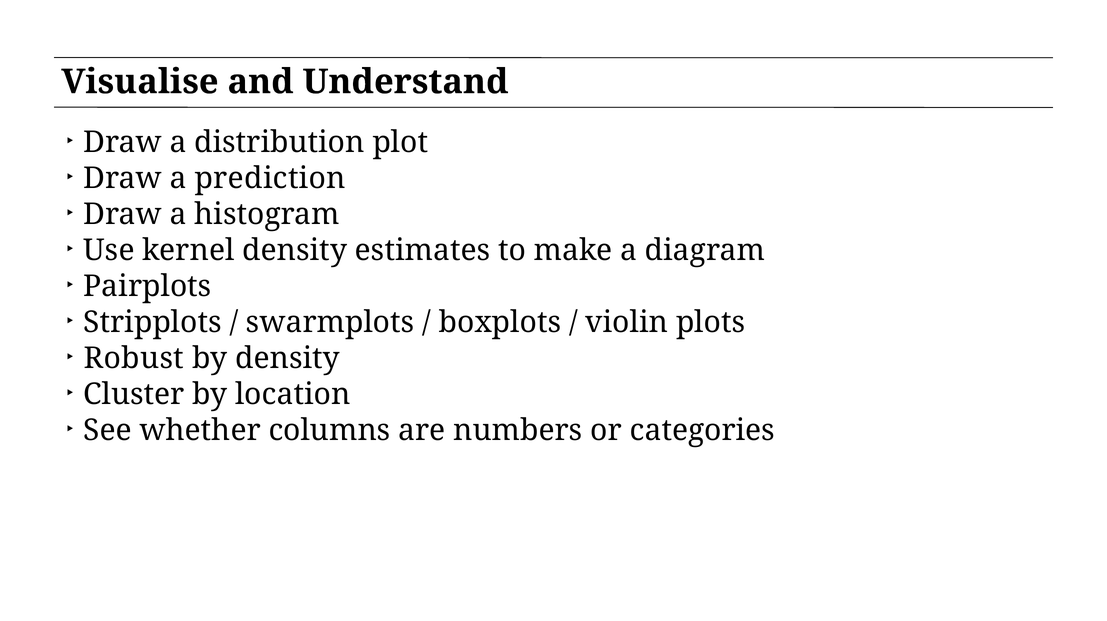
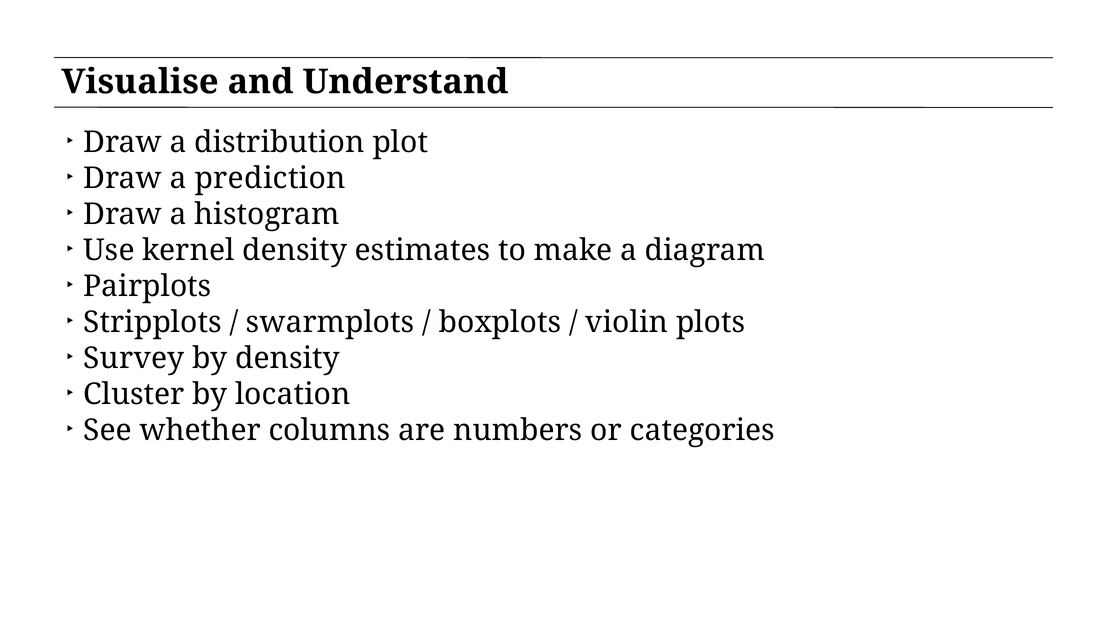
Robust: Robust -> Survey (134, 359)
